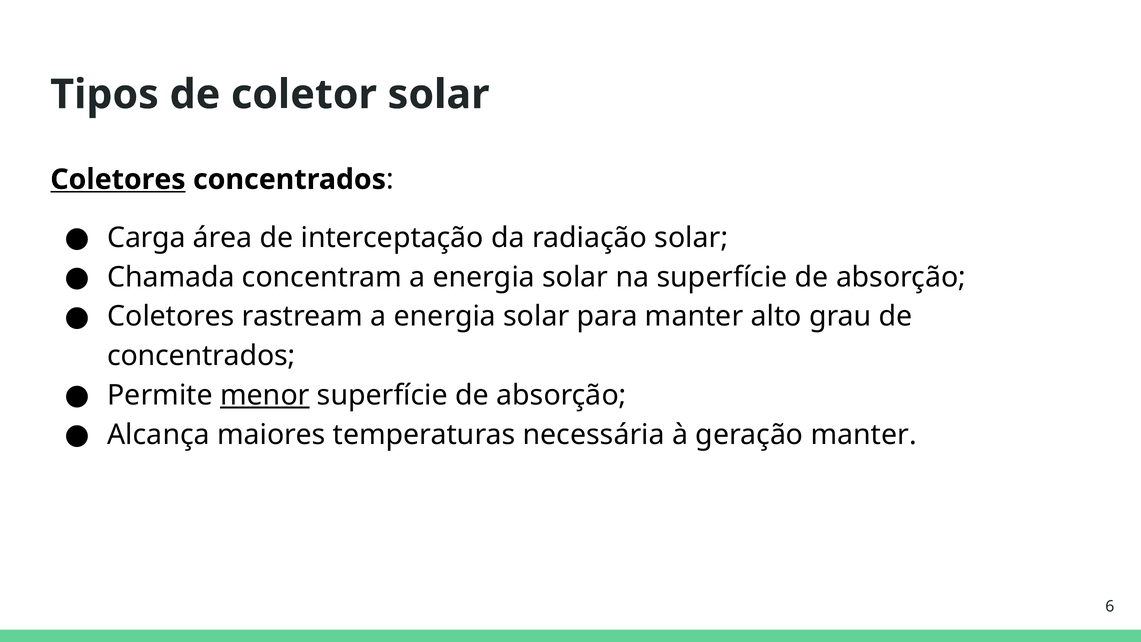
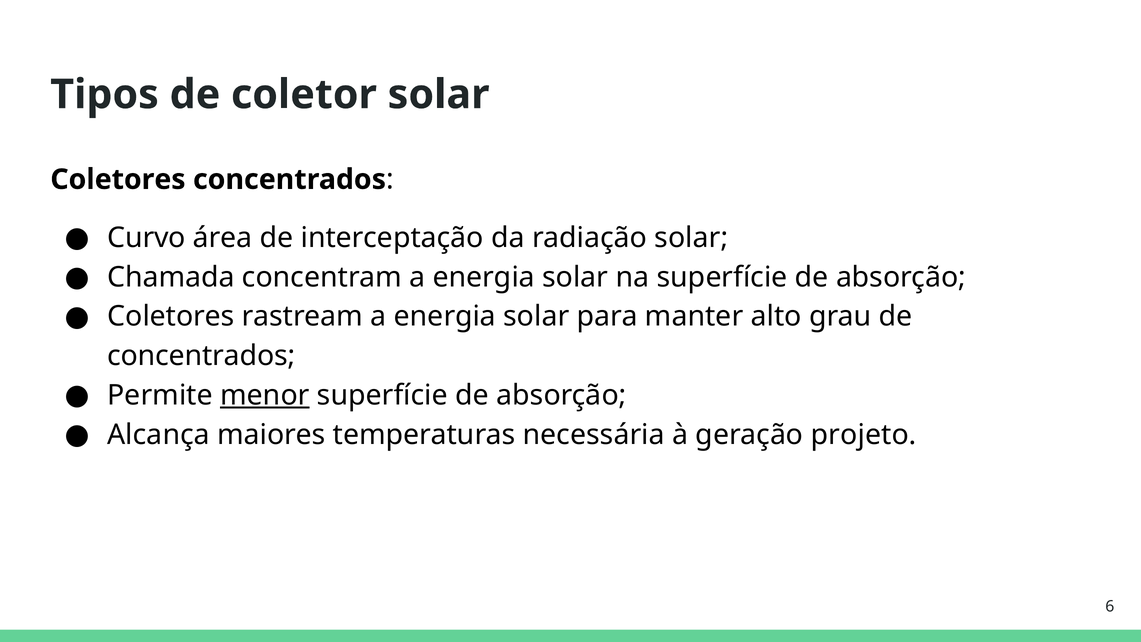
Coletores underline: present -> none (118, 179)
Carga: Carga -> Curvo (147, 238)
geração manter: manter -> projeto (864, 435)
